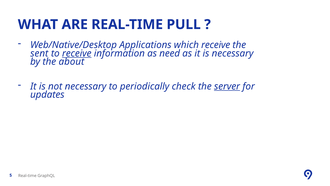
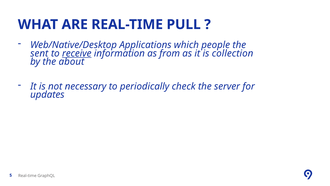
which receive: receive -> people (216, 45)
need: need -> from (170, 53)
is necessary: necessary -> collection (233, 53)
server underline: present -> none (227, 86)
